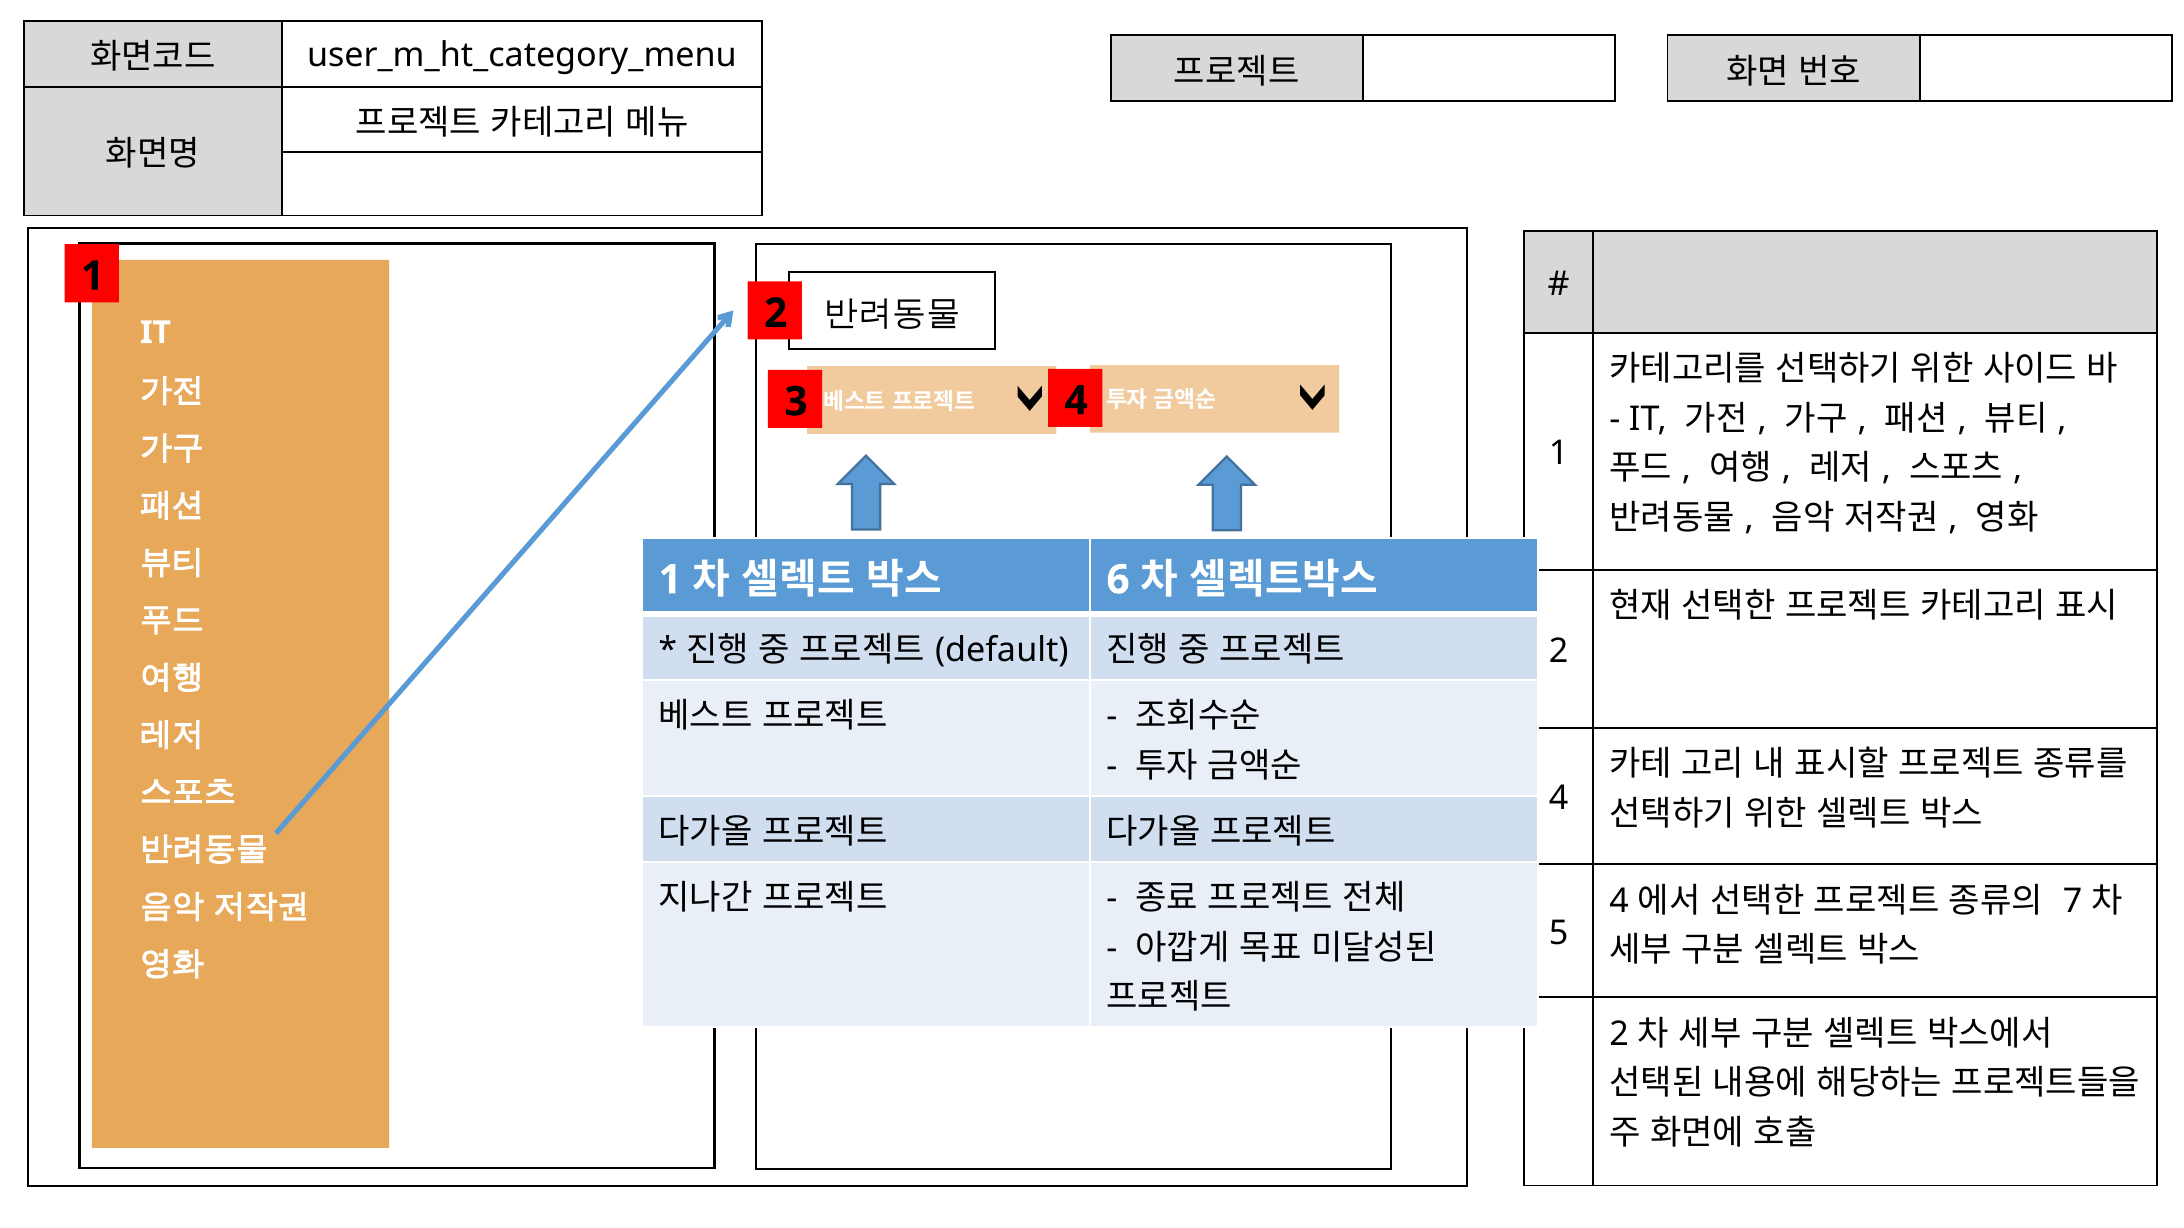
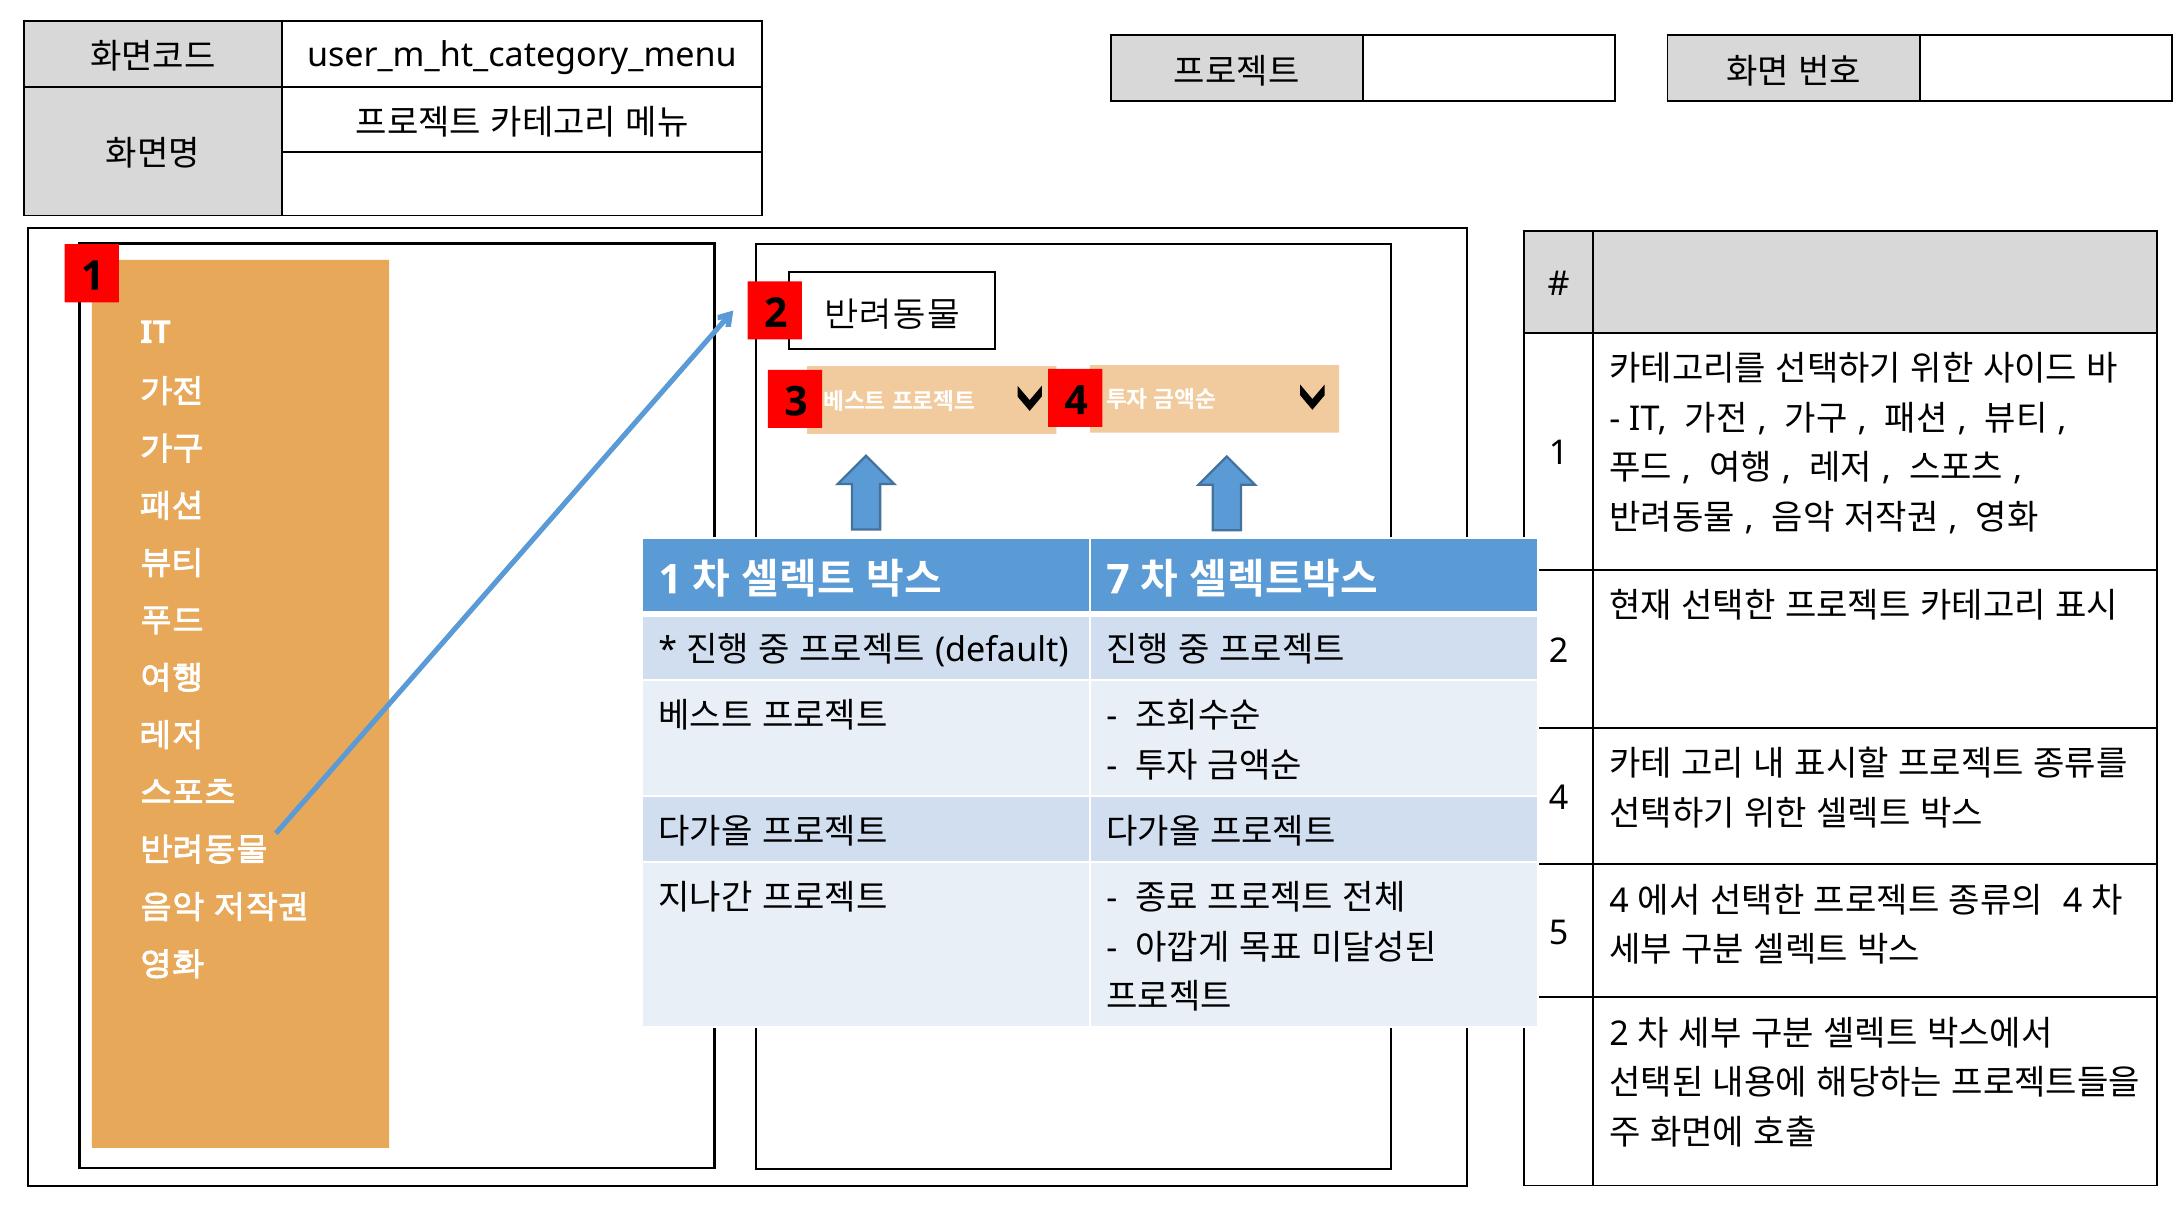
6: 6 -> 7 (1118, 580)
7: 7 -> 4 (2073, 901)
